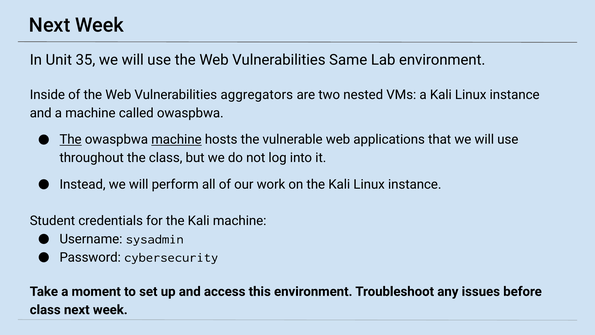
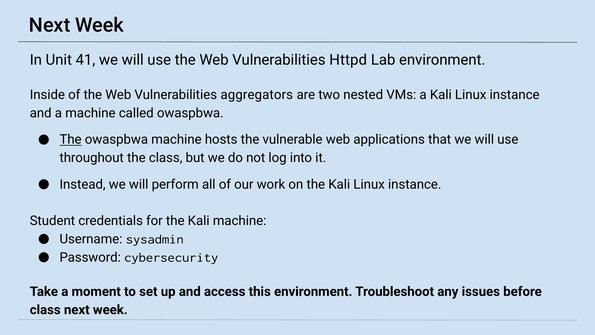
35: 35 -> 41 (85, 60)
Same: Same -> Httpd (348, 60)
machine underline: present -> none (176, 139)
